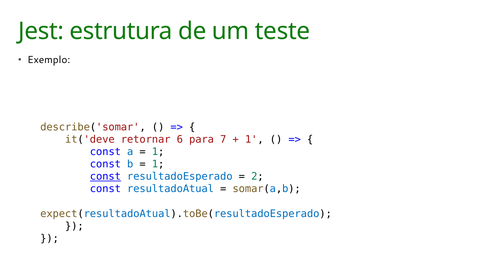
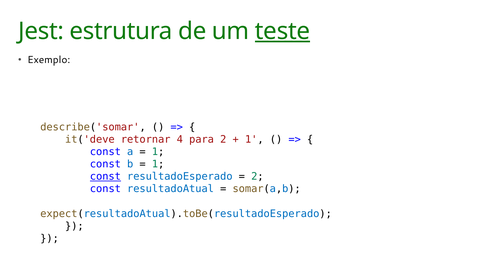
teste underline: none -> present (283, 31)
6: 6 -> 4 (180, 140)
para 7: 7 -> 2 (223, 140)
